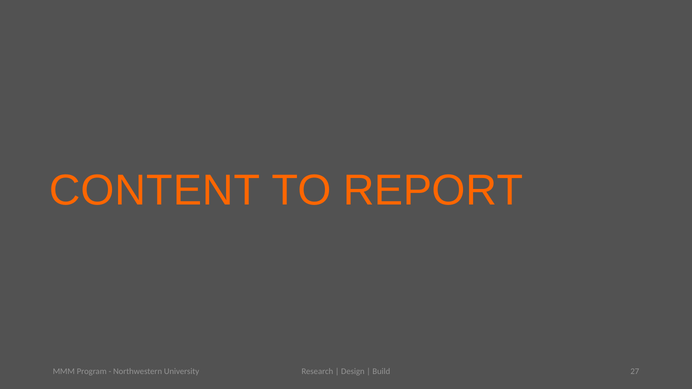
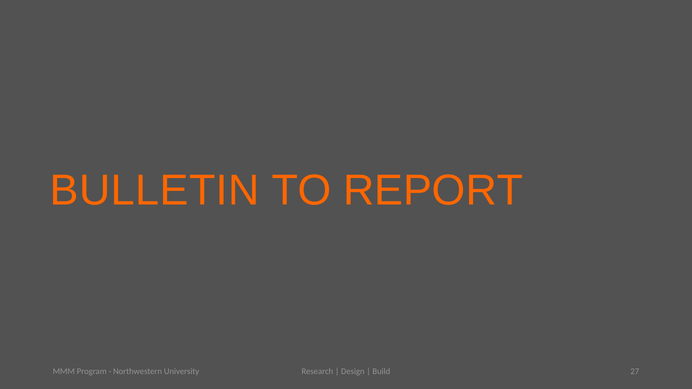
CONTENT: CONTENT -> BULLETIN (155, 191)
